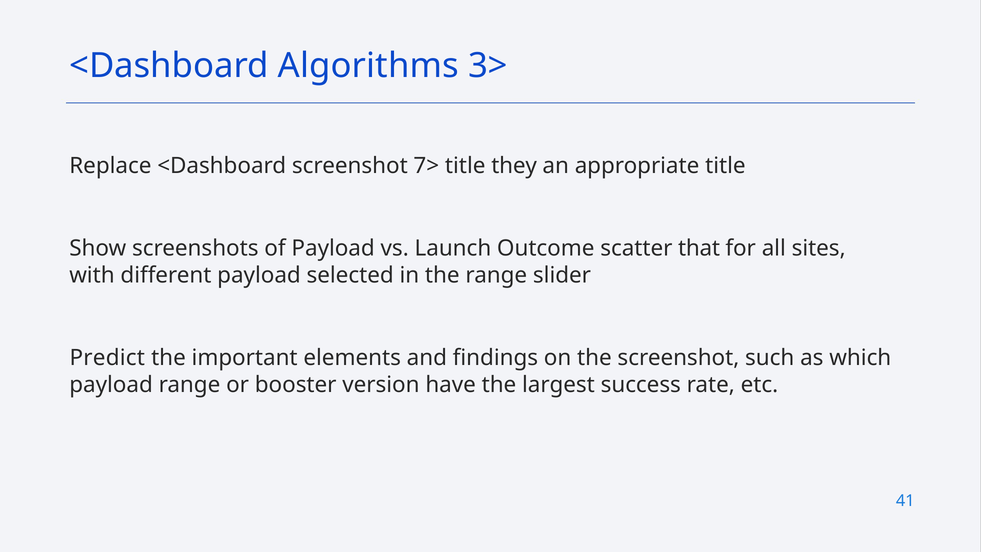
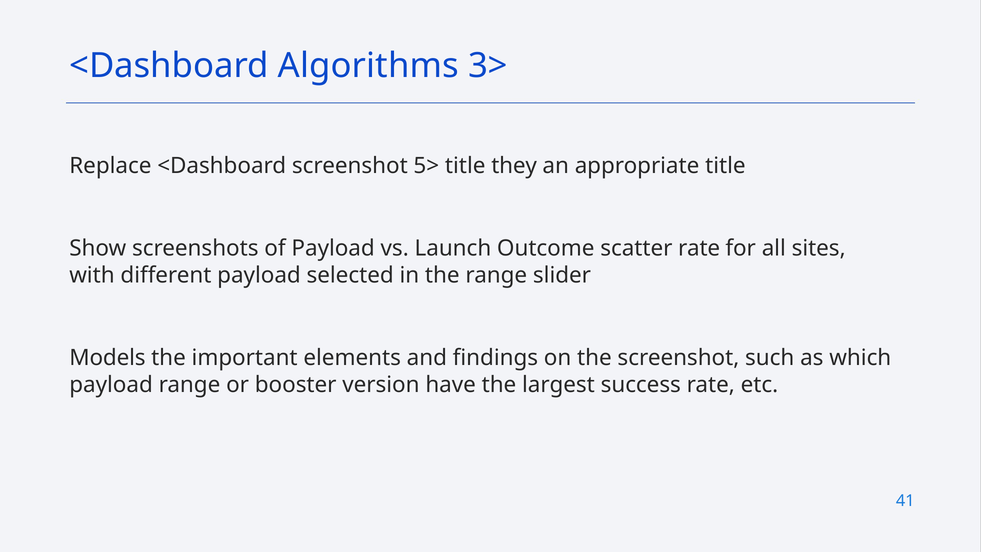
7>: 7> -> 5> (426, 166)
scatter that: that -> rate (699, 248)
Predict: Predict -> Models (107, 358)
